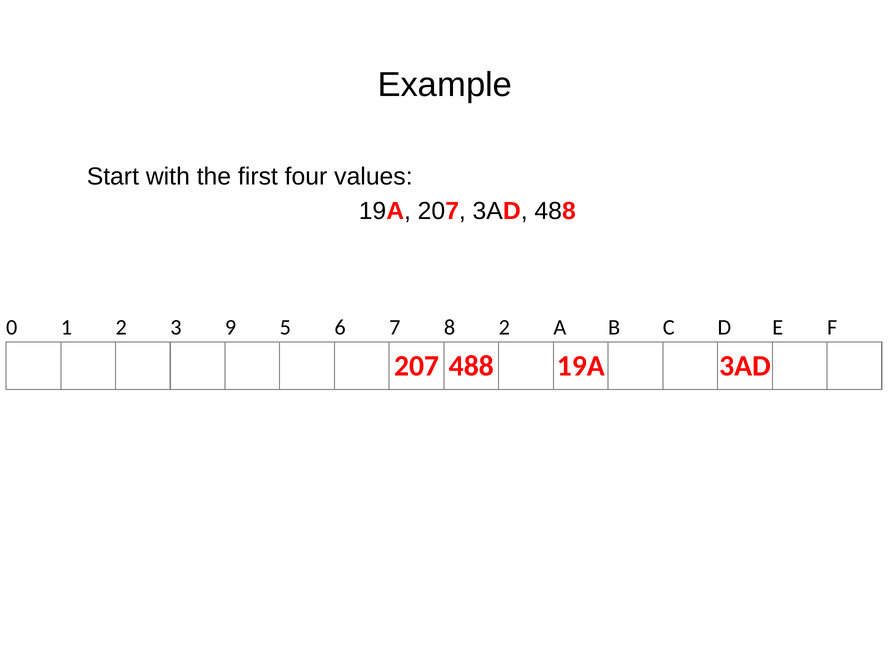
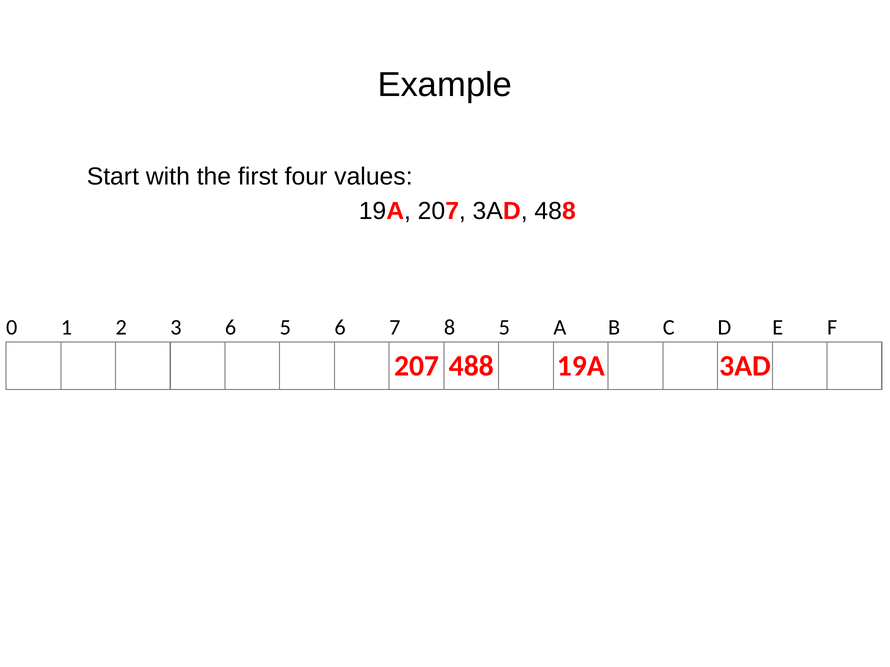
3 9: 9 -> 6 (231, 328)
8 2: 2 -> 5 (504, 328)
